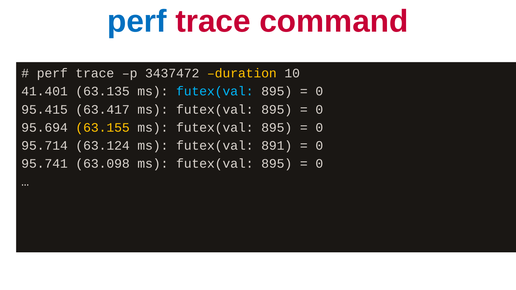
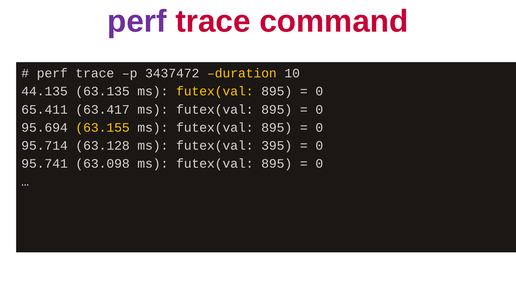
perf colour: blue -> purple (137, 22)
41.401: 41.401 -> 44.135 (45, 91)
futex(val colour: light blue -> yellow (215, 91)
95.415: 95.415 -> 65.411 (45, 110)
63.124: 63.124 -> 63.128 (103, 146)
891: 891 -> 395 (277, 146)
